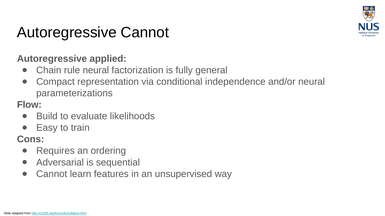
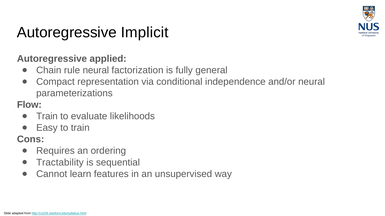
Autoregressive Cannot: Cannot -> Implicit (145, 33)
Build: Build -> Train (47, 117)
Adversarial: Adversarial -> Tractability (60, 163)
